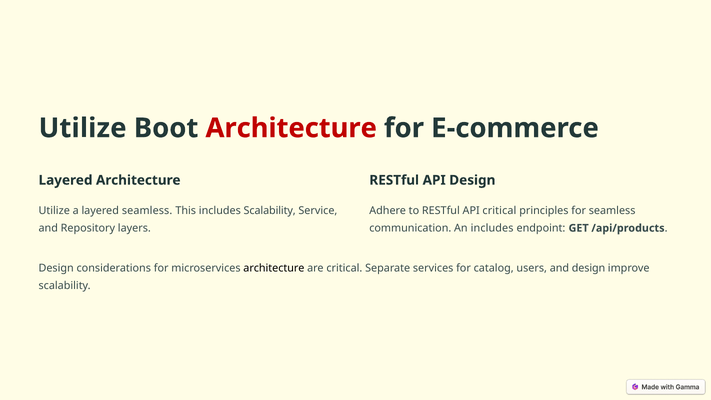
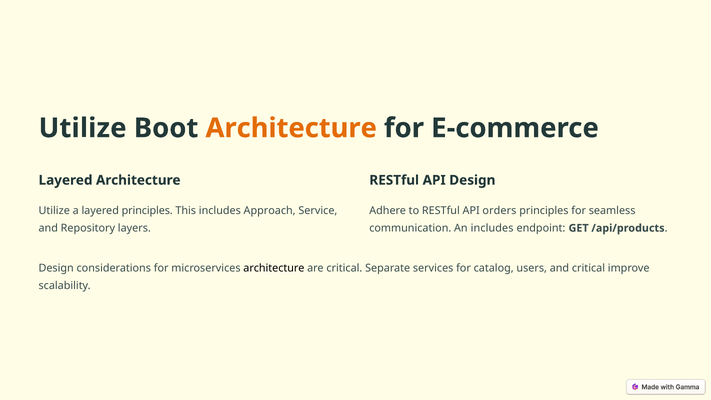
Architecture colour: red -> orange (291, 128)
layered seamless: seamless -> principles (147, 211)
includes Scalability: Scalability -> Approach (270, 211)
API critical: critical -> orders (499, 211)
and design: design -> critical (588, 268)
